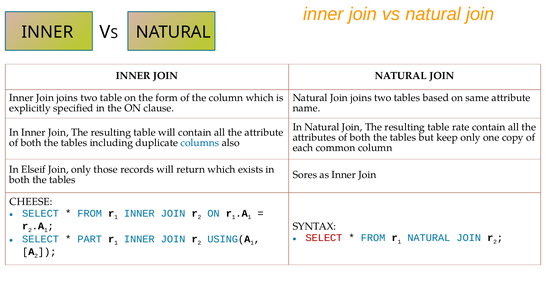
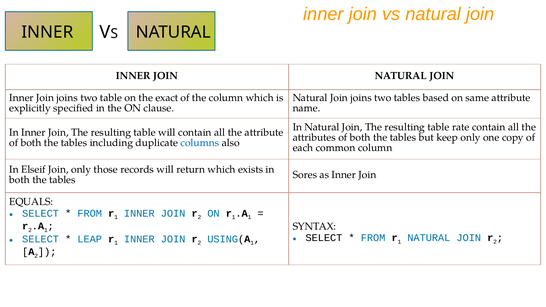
form: form -> exact (167, 98)
CHEESE: CHEESE -> EQUALS (31, 202)
SELECT colour: red -> black (324, 238)
PART: PART -> LEAP (90, 239)
